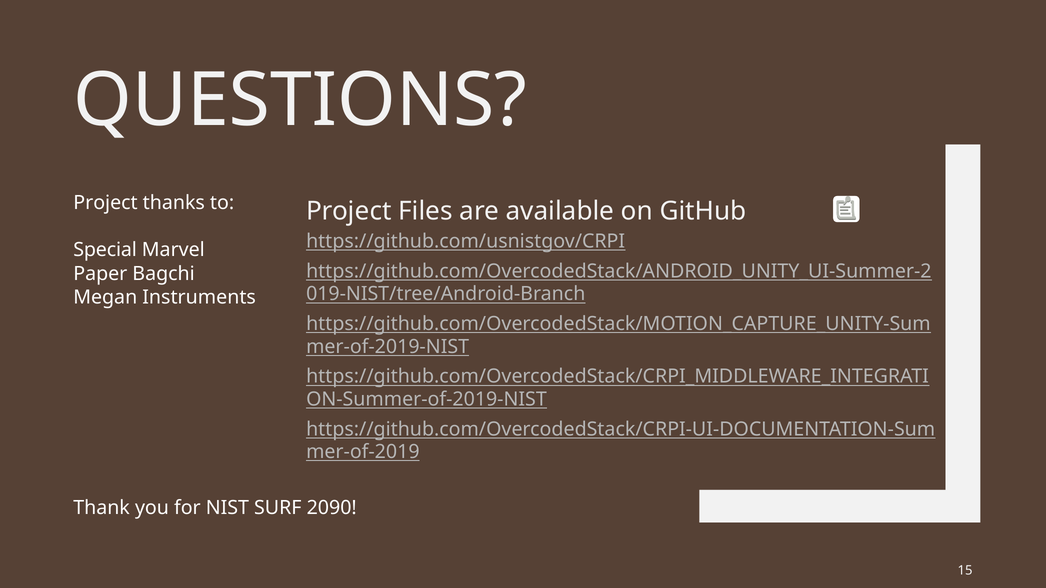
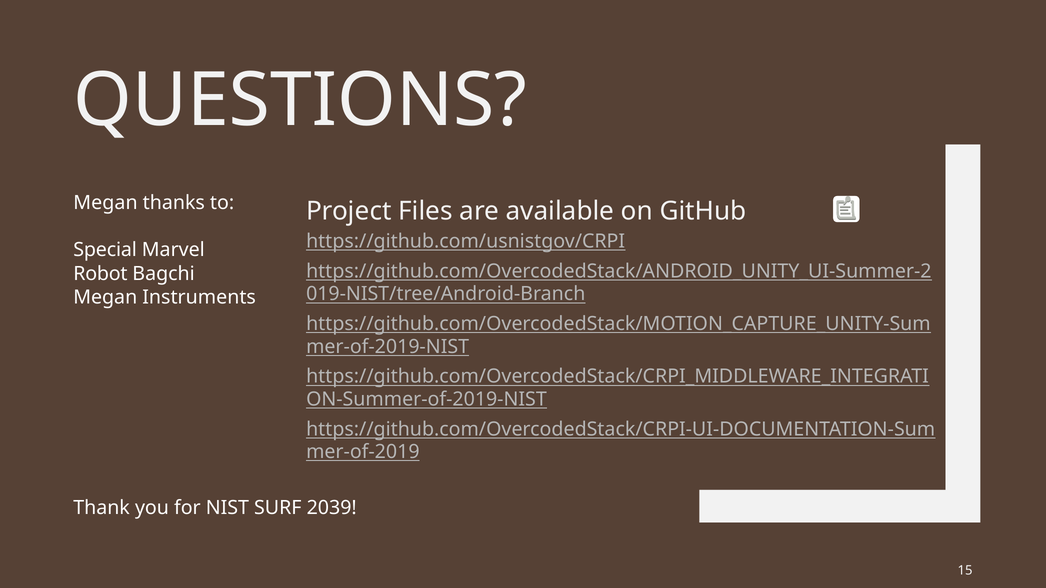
Project: Project -> Megan (105, 203)
Paper: Paper -> Robot (100, 274)
2090: 2090 -> 2039 (332, 508)
